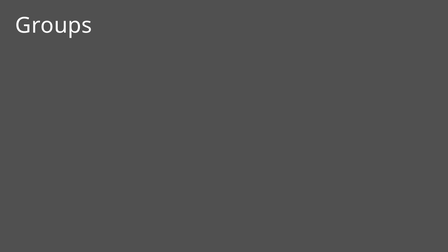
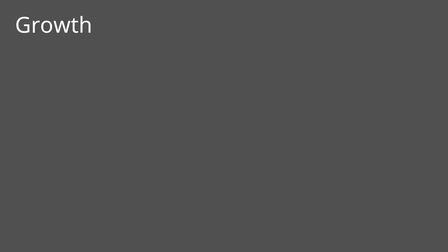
Groups: Groups -> Growth (54, 26)
